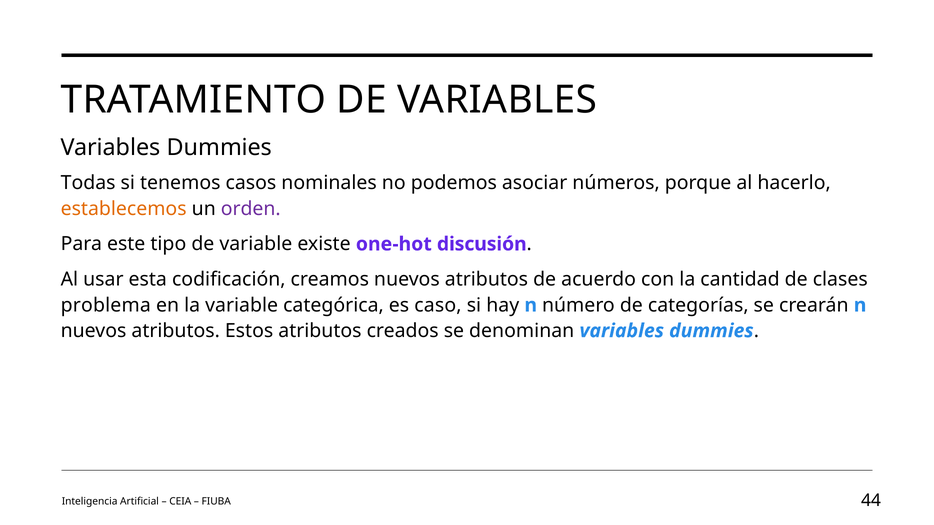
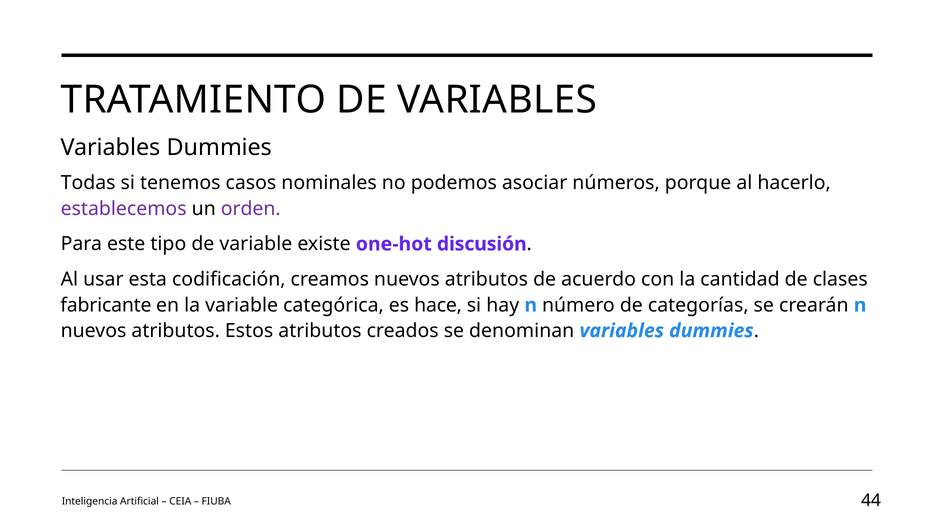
establecemos colour: orange -> purple (124, 209)
problema: problema -> fabricante (106, 305)
caso: caso -> hace (438, 305)
